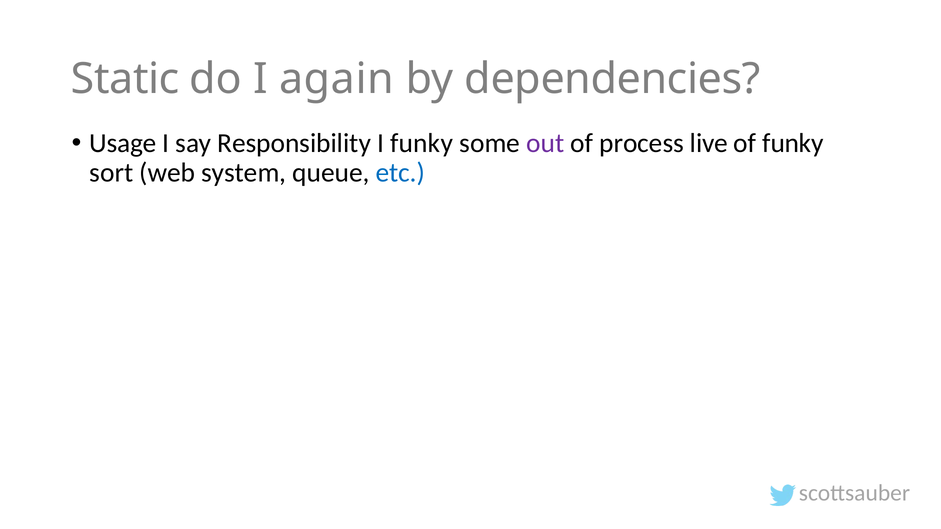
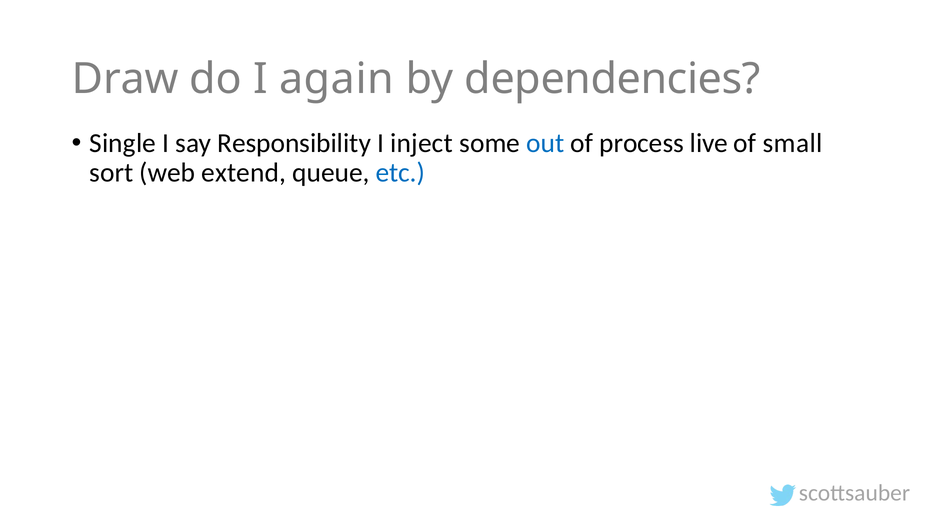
Static: Static -> Draw (125, 79)
Usage: Usage -> Single (123, 143)
I funky: funky -> inject (422, 143)
out colour: purple -> blue (545, 143)
of funky: funky -> small (793, 143)
system: system -> extend (244, 173)
